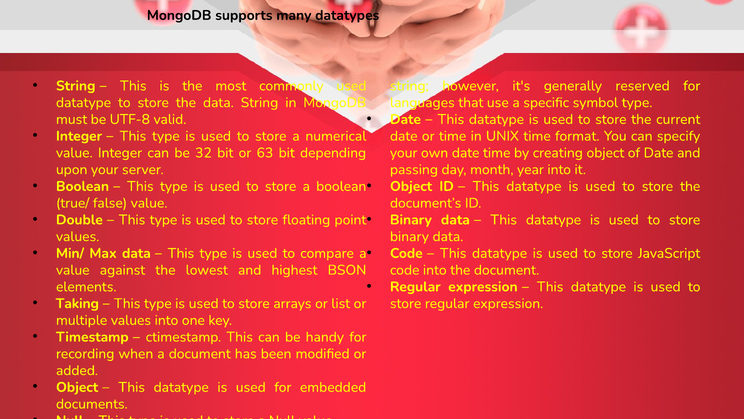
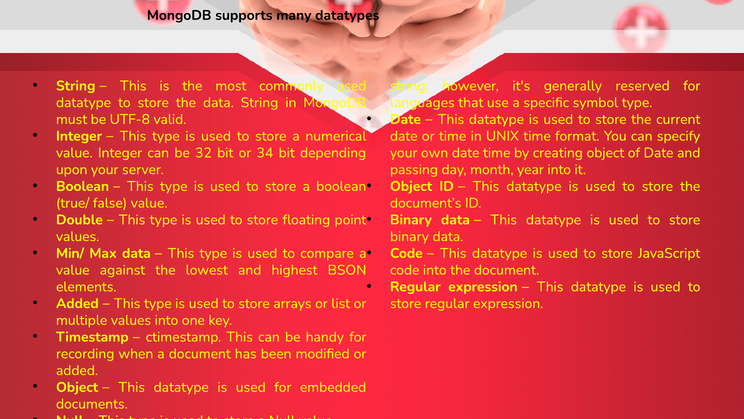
63: 63 -> 34 (265, 153)
Taking: Taking -> Added (77, 303)
